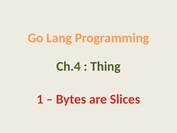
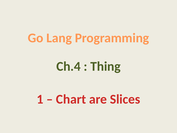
Bytes: Bytes -> Chart (71, 99)
